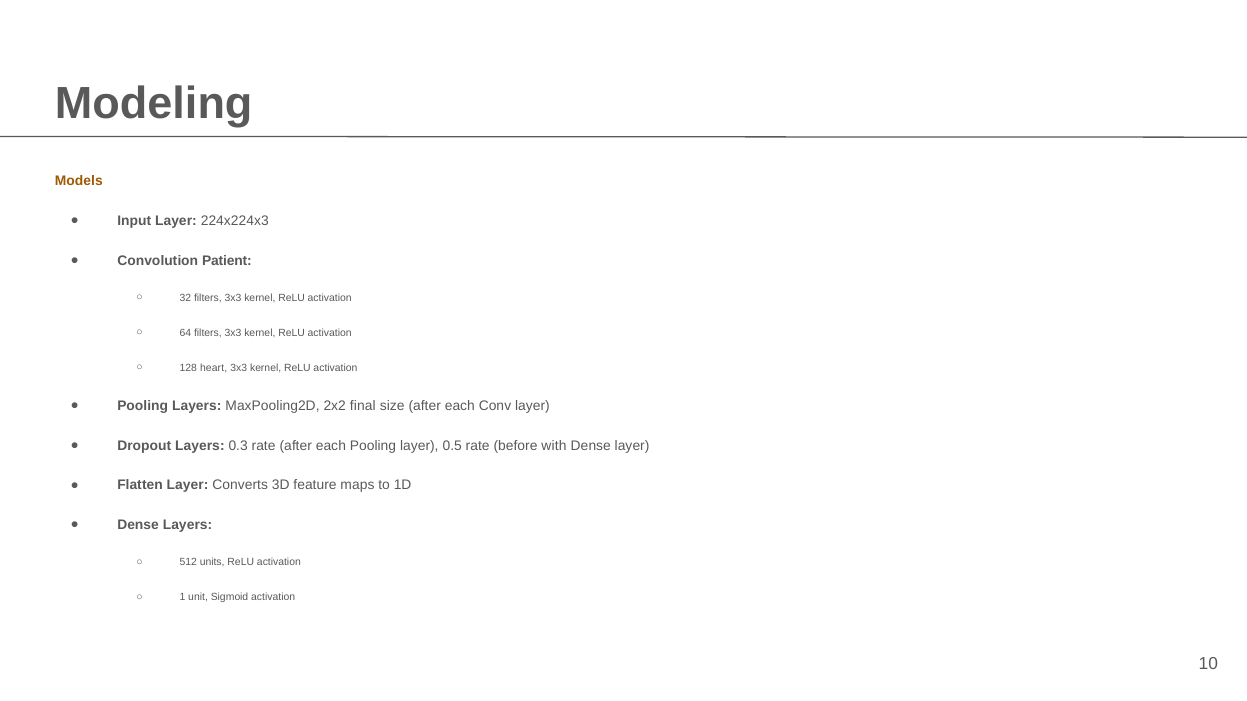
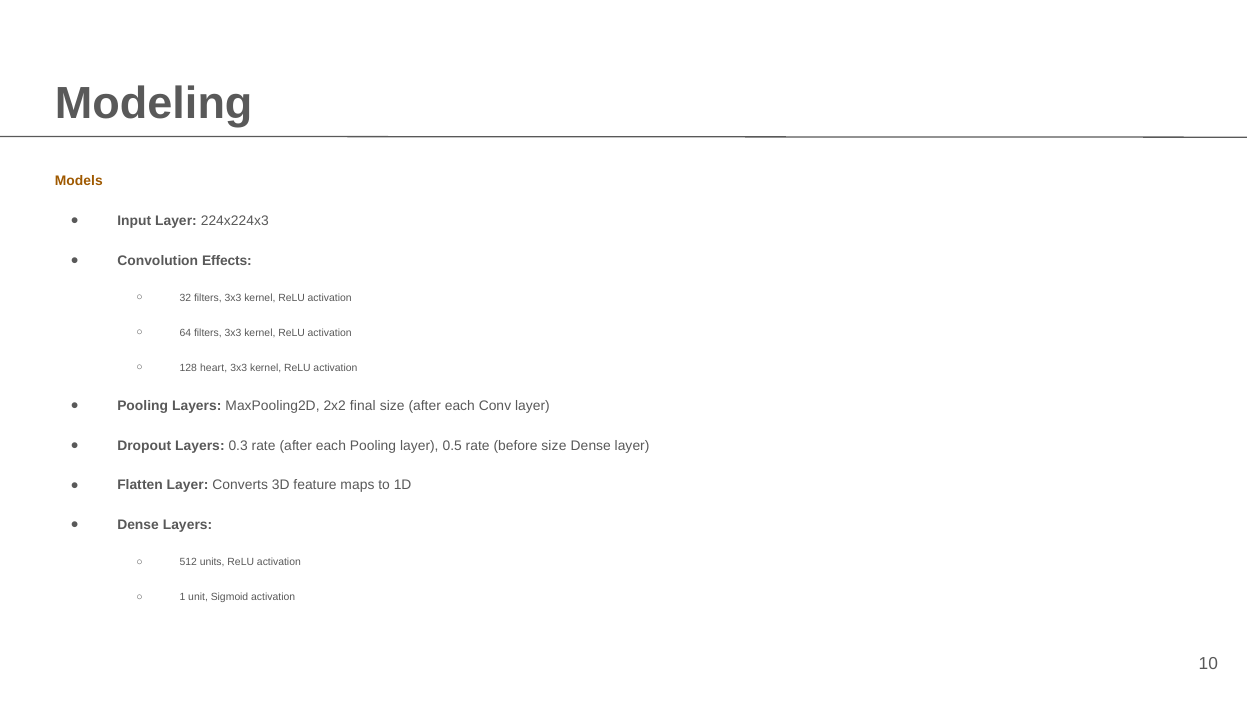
Patient: Patient -> Effects (227, 261)
before with: with -> size (554, 446)
